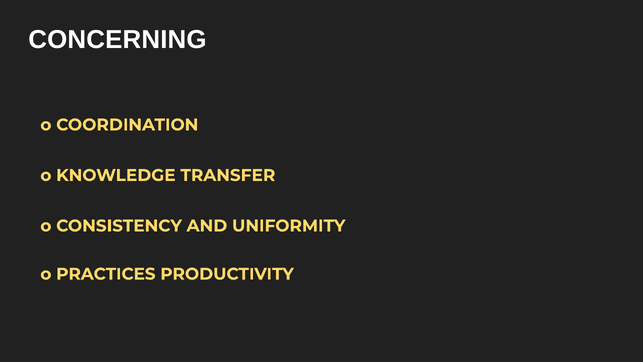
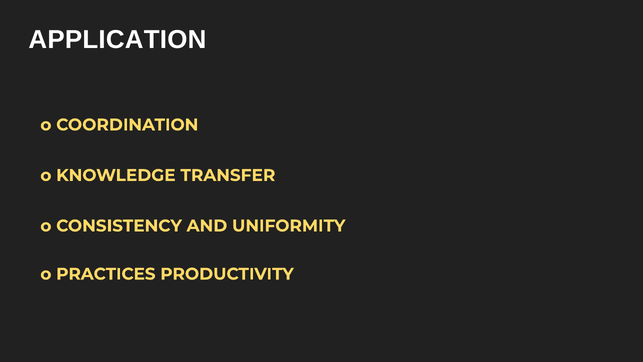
CONCERNING: CONCERNING -> APPLICATION (117, 39)
